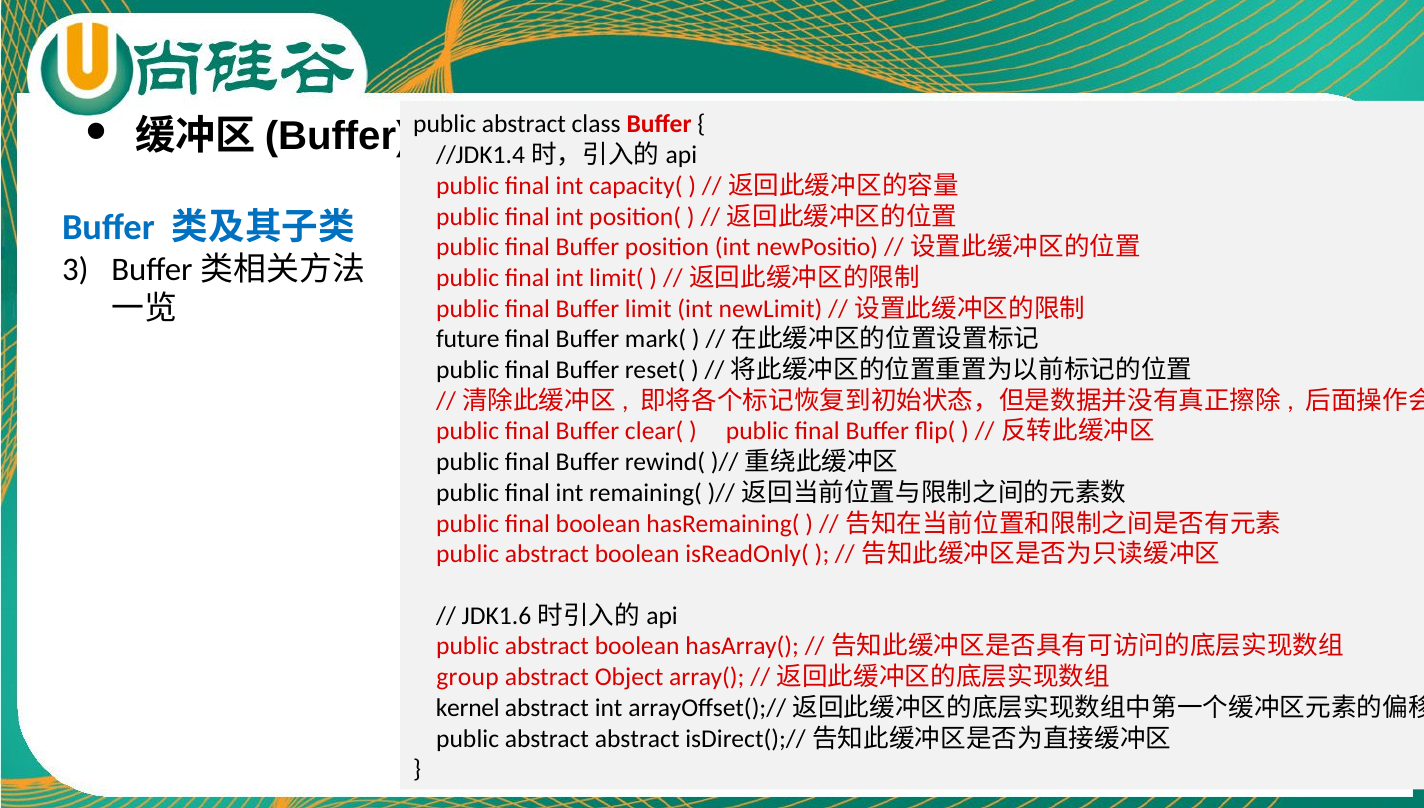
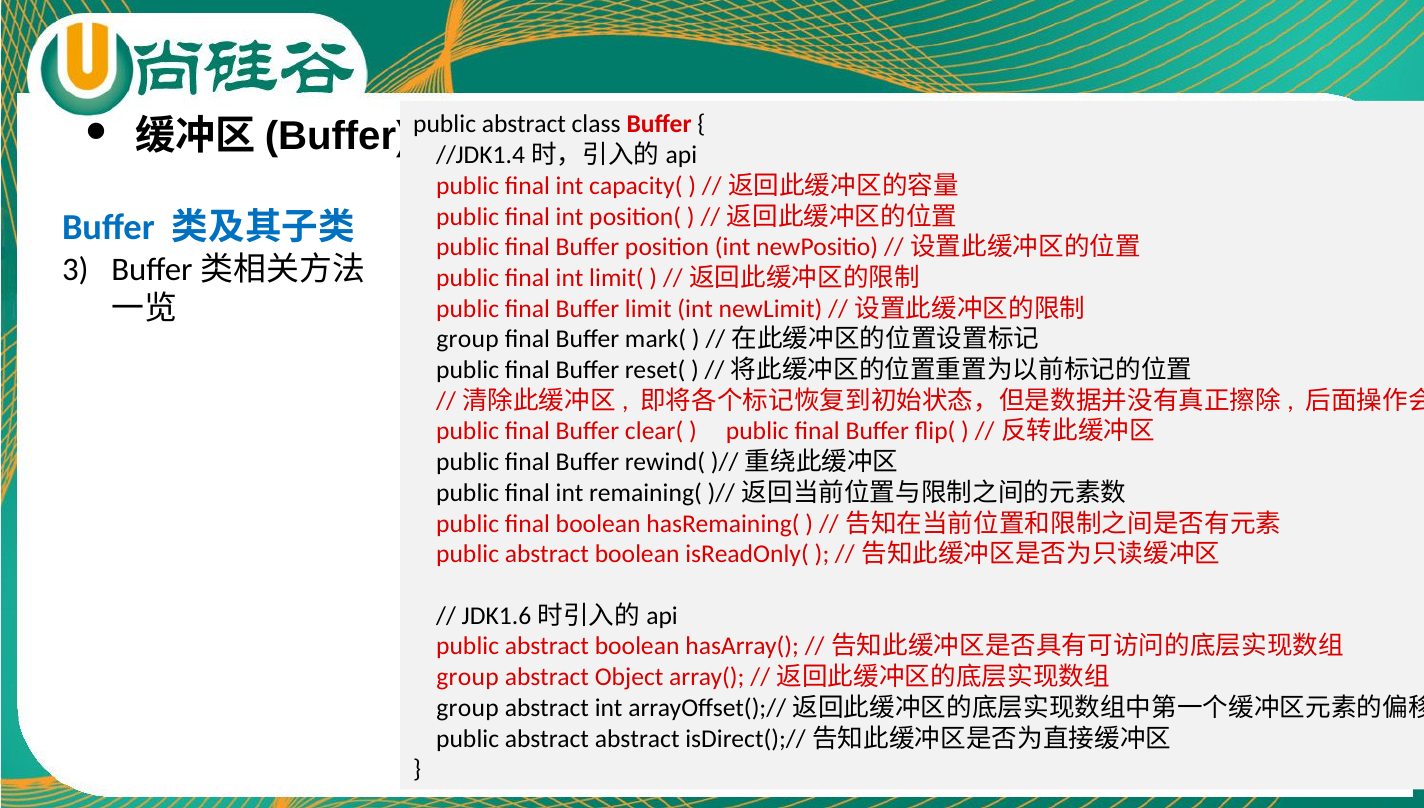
future: future -> group (468, 339)
kernel: kernel -> group (468, 708)
